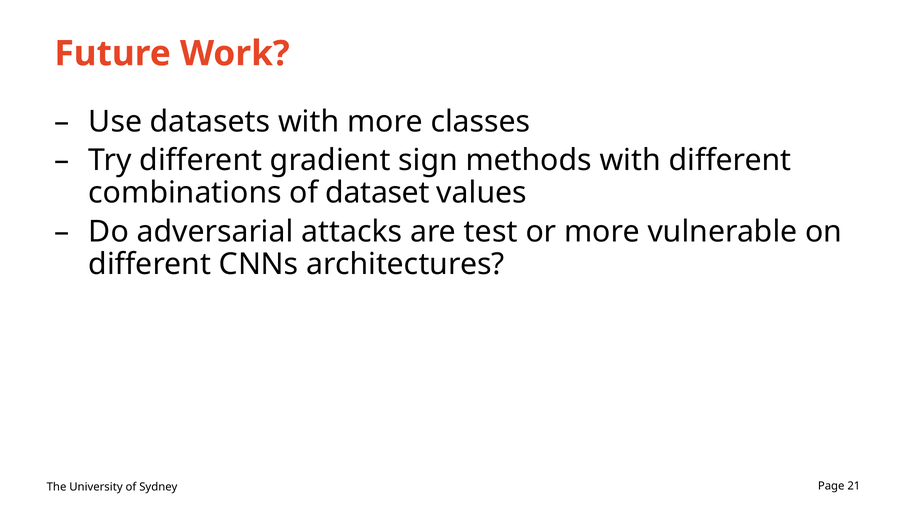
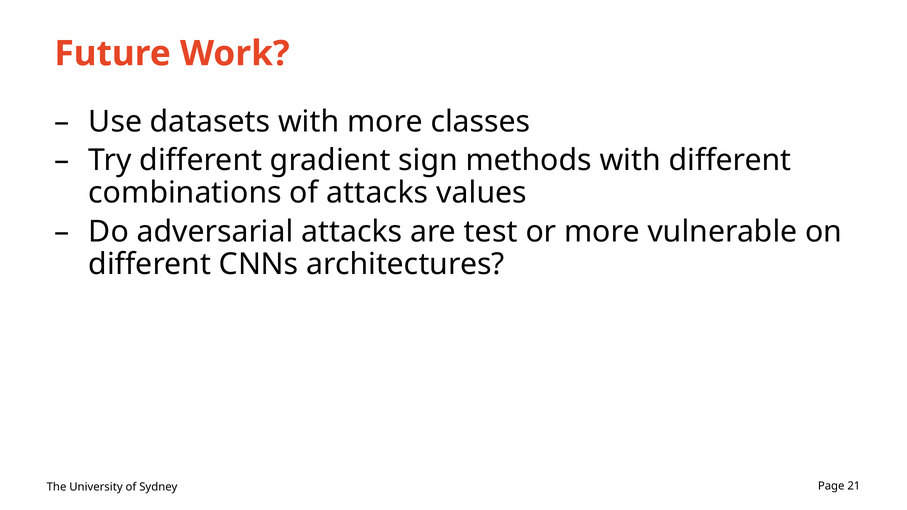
of dataset: dataset -> attacks (377, 193)
